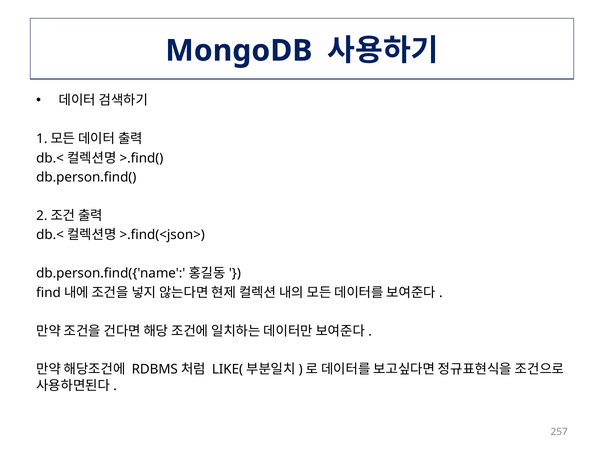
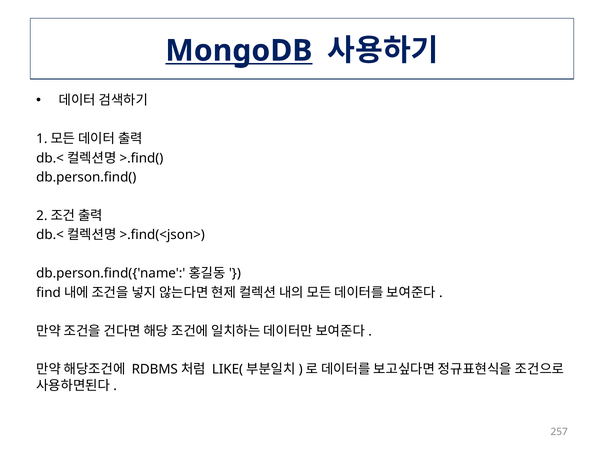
MongoDB underline: none -> present (239, 51)
